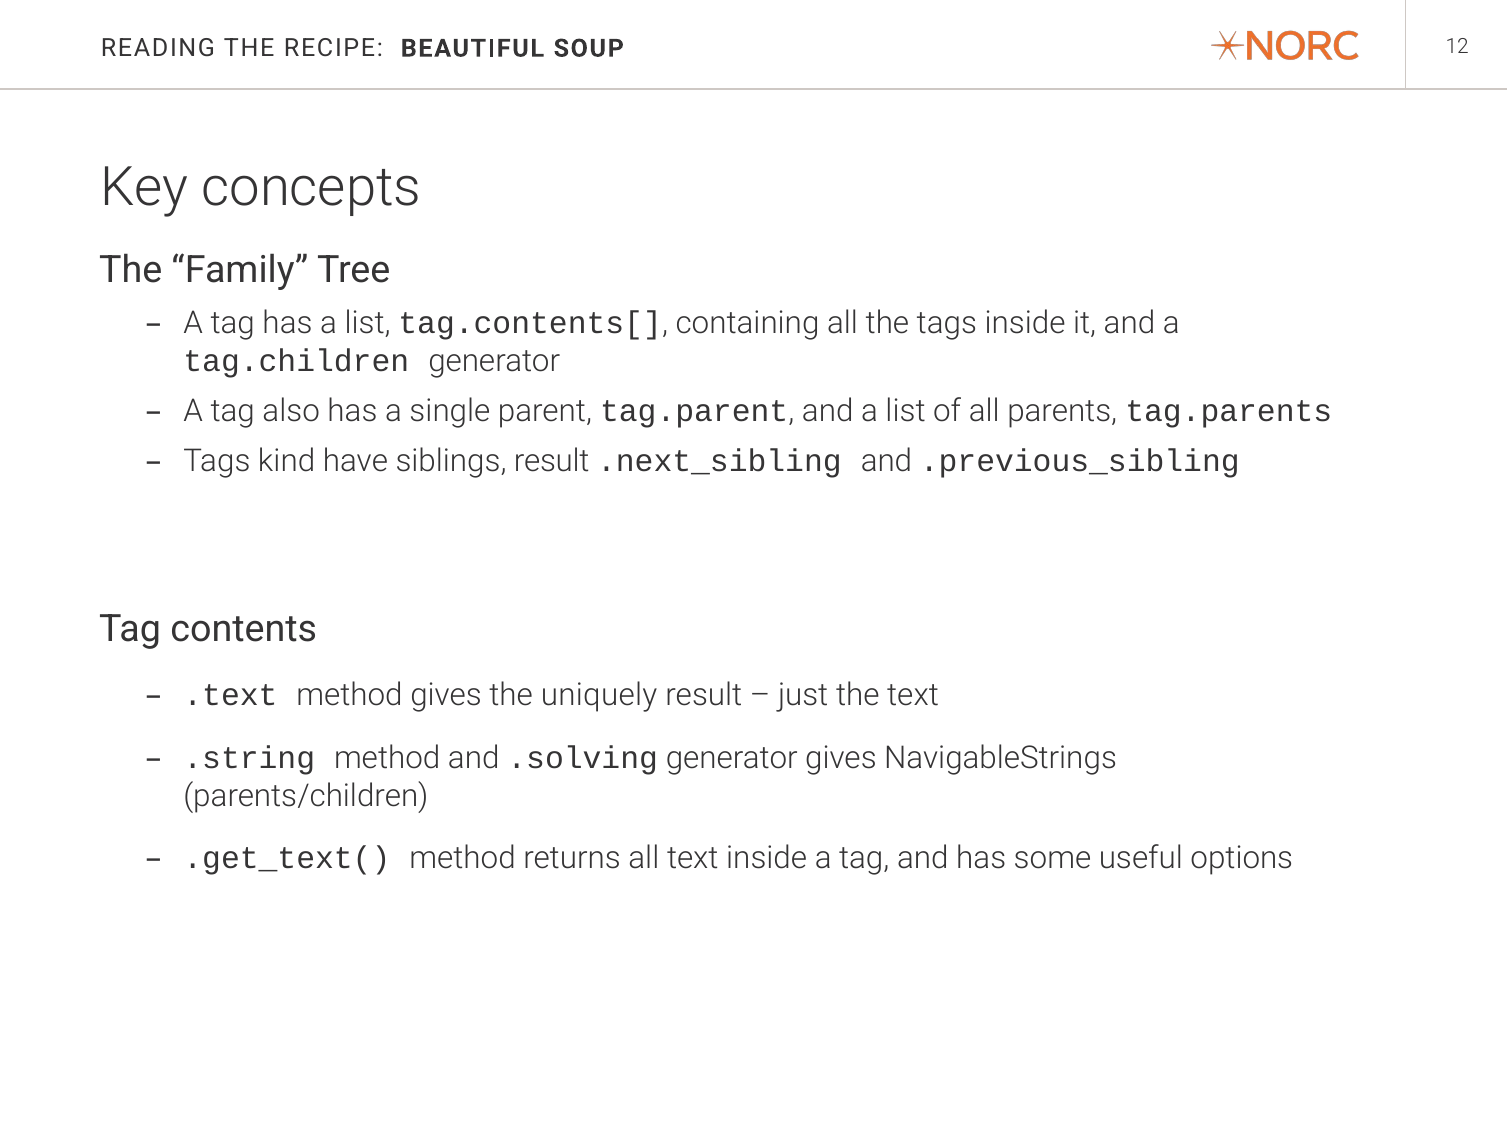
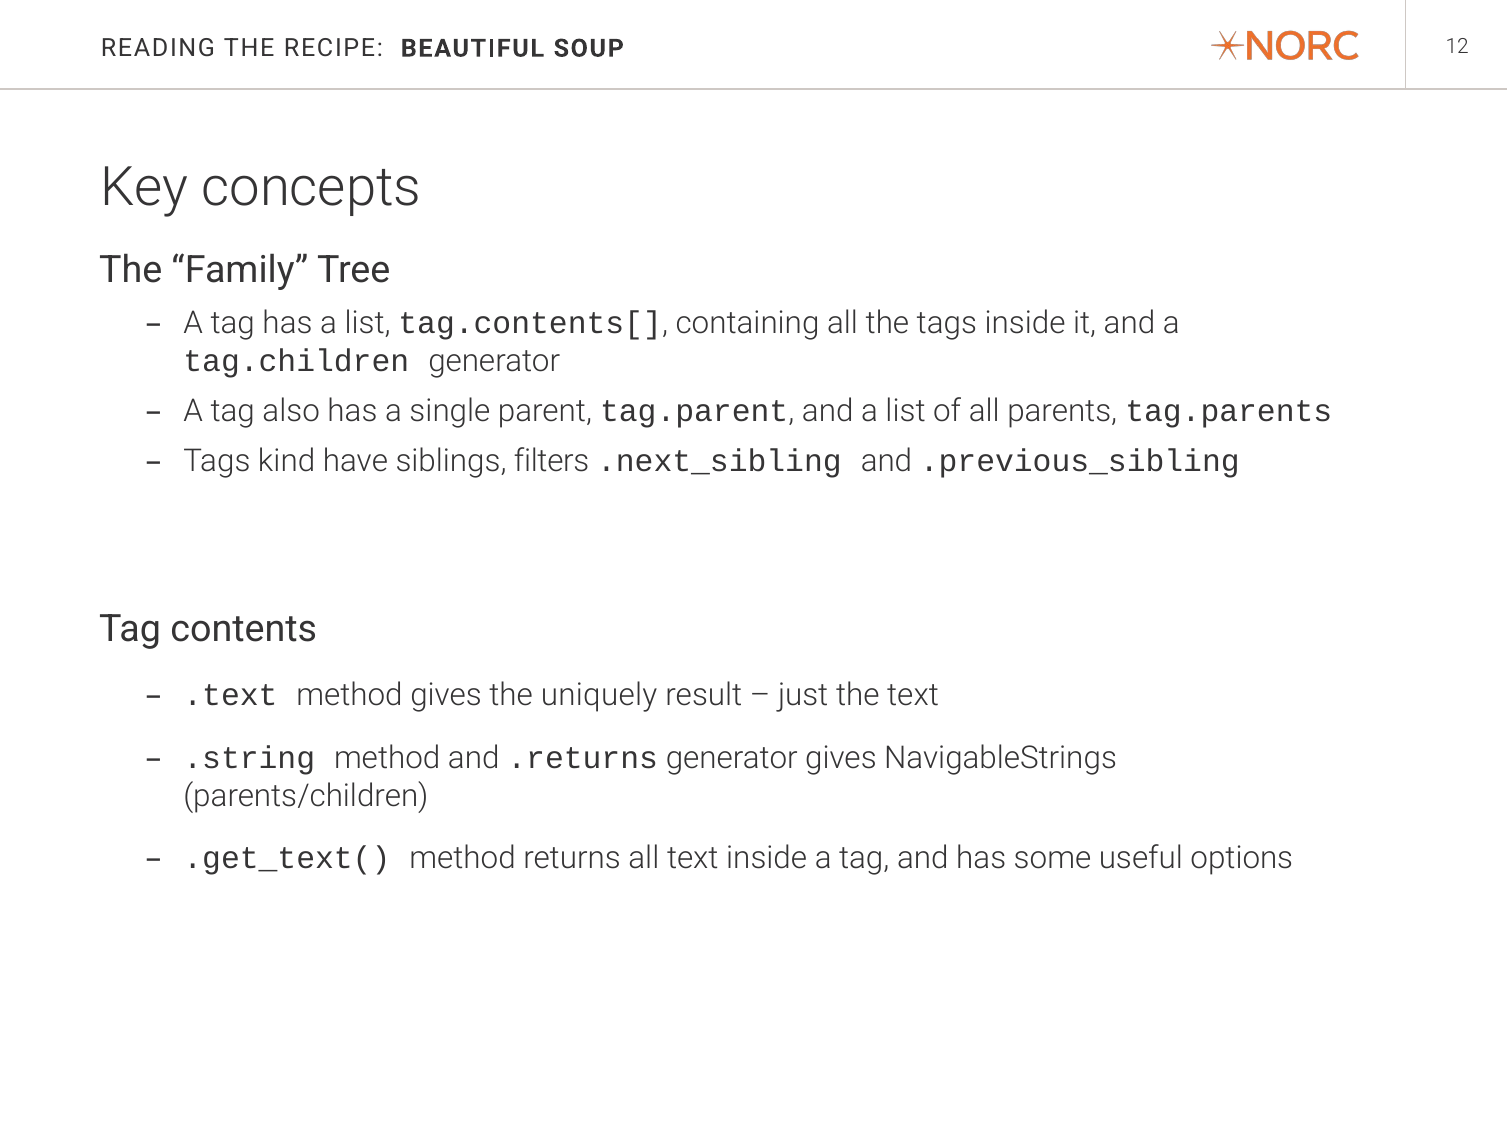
siblings result: result -> filters (552, 462)
.solving: .solving -> .returns (583, 758)
